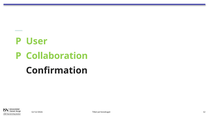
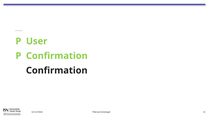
P Collaboration: Collaboration -> Confirmation (57, 56)
